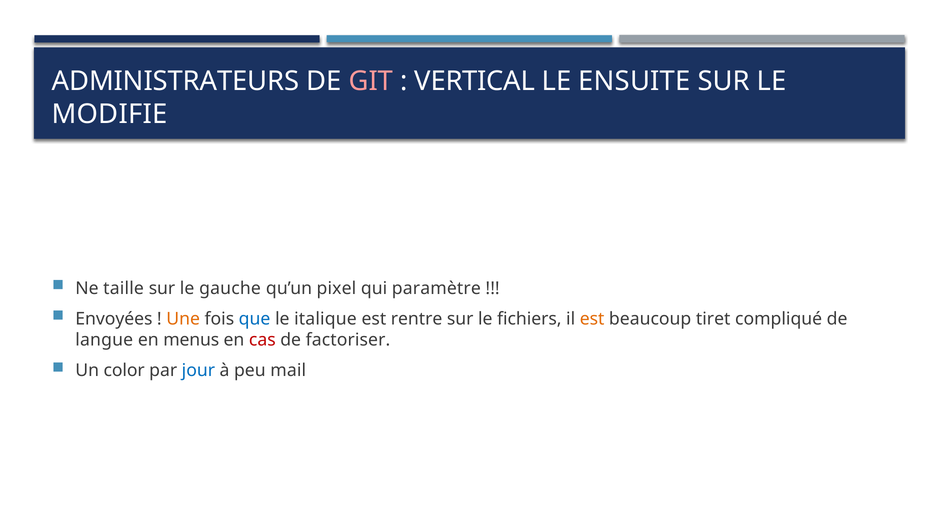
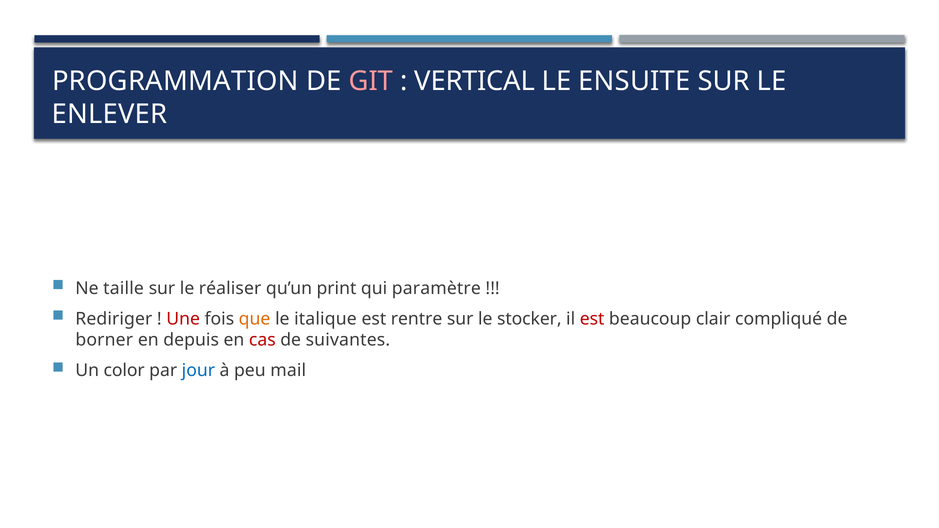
ADMINISTRATEURS: ADMINISTRATEURS -> PROGRAMMATION (175, 81)
MODIFIE: MODIFIE -> ENLEVER (110, 114)
gauche: gauche -> réaliser (230, 288)
pixel: pixel -> print (336, 288)
Envoyées: Envoyées -> Rediriger (114, 319)
Une colour: orange -> red (183, 319)
que colour: blue -> orange (255, 319)
fichiers: fichiers -> stocker (529, 319)
est colour: orange -> red (592, 319)
tiret: tiret -> clair (713, 319)
langue: langue -> borner (104, 340)
menus: menus -> depuis (191, 340)
factoriser: factoriser -> suivantes (348, 340)
